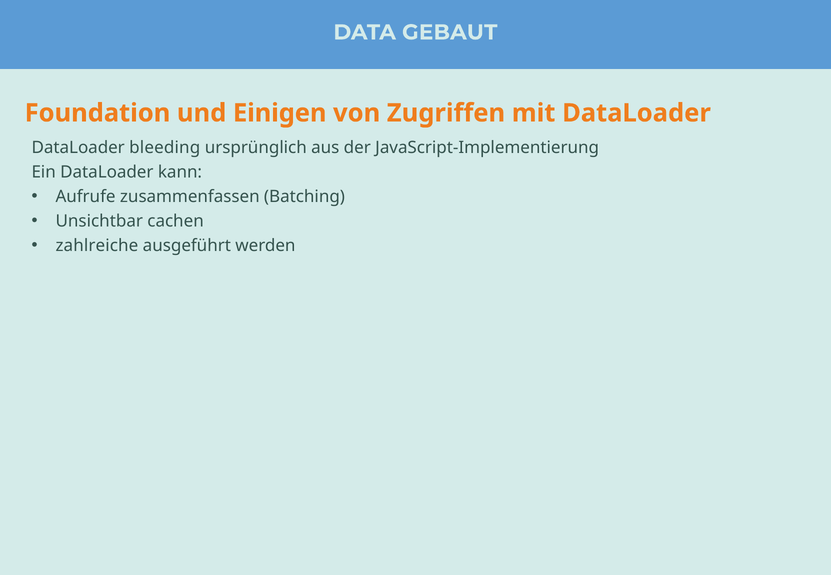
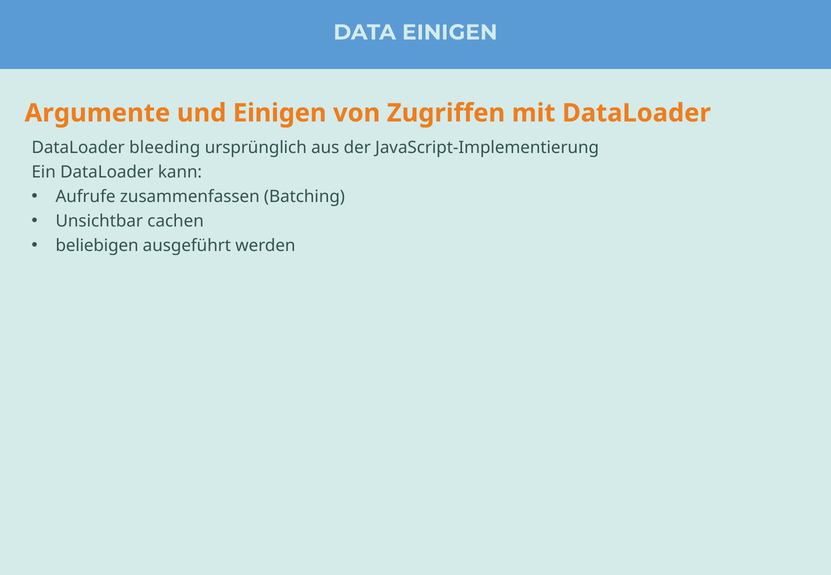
DATA GEBAUT: GEBAUT -> EINIGEN (450, 32)
Foundation: Foundation -> Argumente (97, 113)
zahlreiche: zahlreiche -> beliebigen (97, 246)
